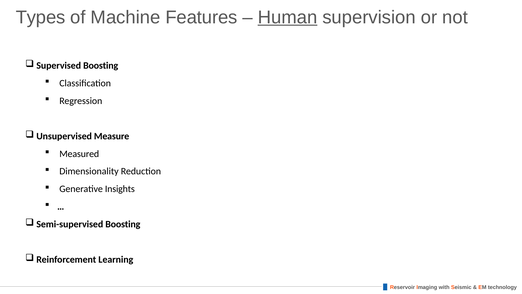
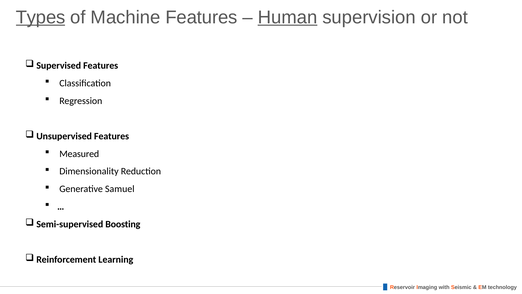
Types underline: none -> present (41, 17)
Supervised Boosting: Boosting -> Features (101, 65)
Unsupervised Measure: Measure -> Features (112, 136)
Insights: Insights -> Samuel (120, 189)
